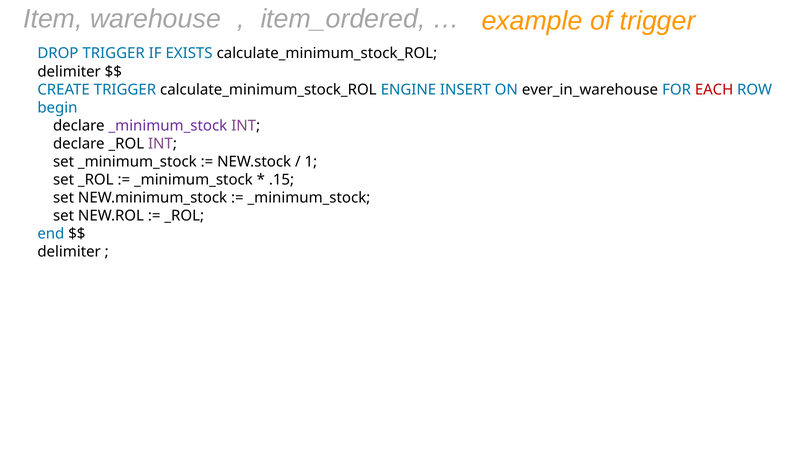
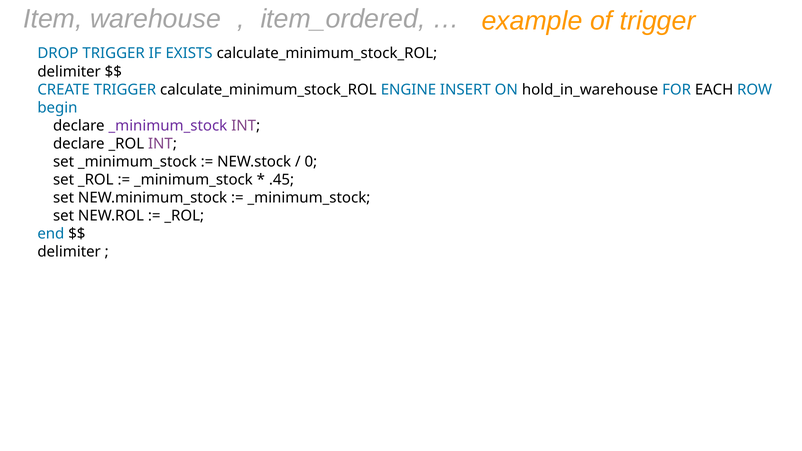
ever_in_warehouse: ever_in_warehouse -> hold_in_warehouse (590, 90)
EACH colour: red -> black (714, 90)
1: 1 -> 0 (311, 162)
.15: .15 -> .45 (282, 180)
